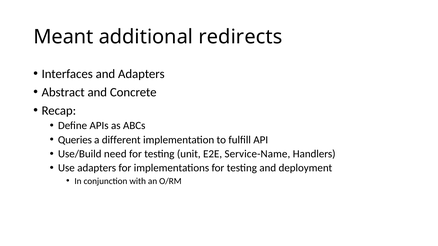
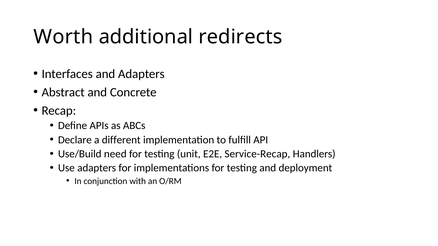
Meant: Meant -> Worth (63, 37)
Queries: Queries -> Declare (75, 140)
Service-Name: Service-Name -> Service-Recap (257, 154)
